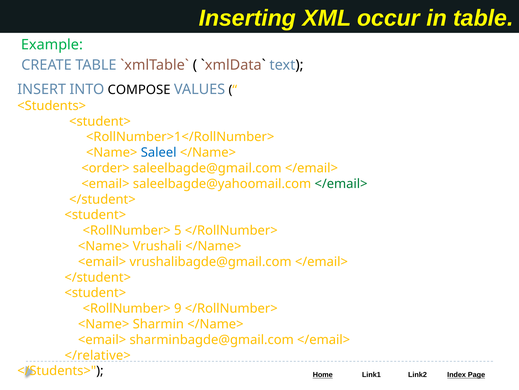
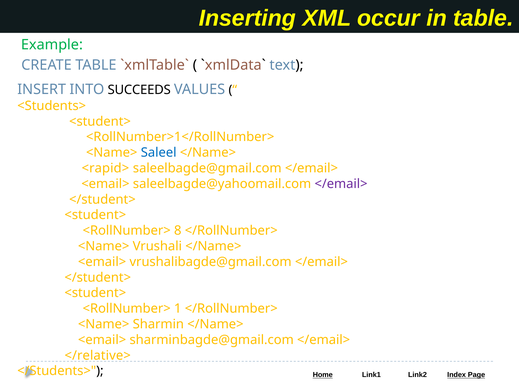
COMPOSE: COMPOSE -> SUCCEEDS (139, 90)
<order>: <order> -> <rapid> (105, 168)
</email> colour: green -> purple (341, 183)
5: 5 -> 8 (178, 230)
9: 9 -> 1 (178, 308)
